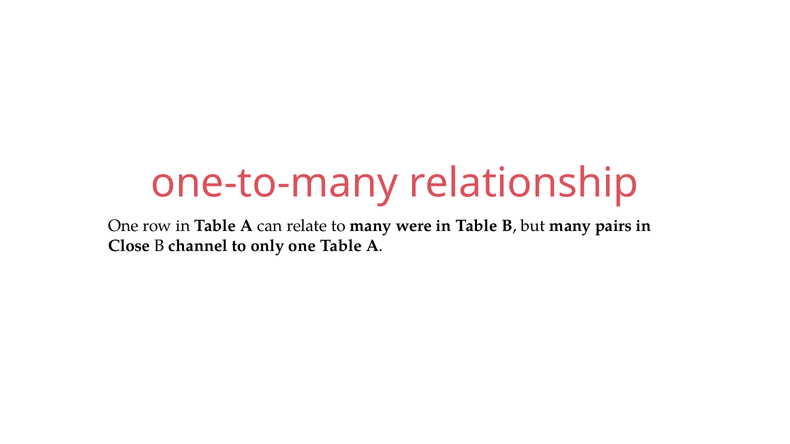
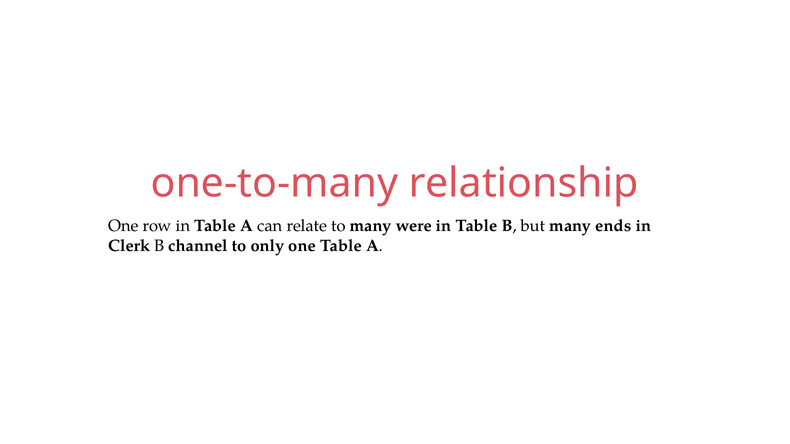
pairs: pairs -> ends (613, 226)
Close: Close -> Clerk (129, 246)
